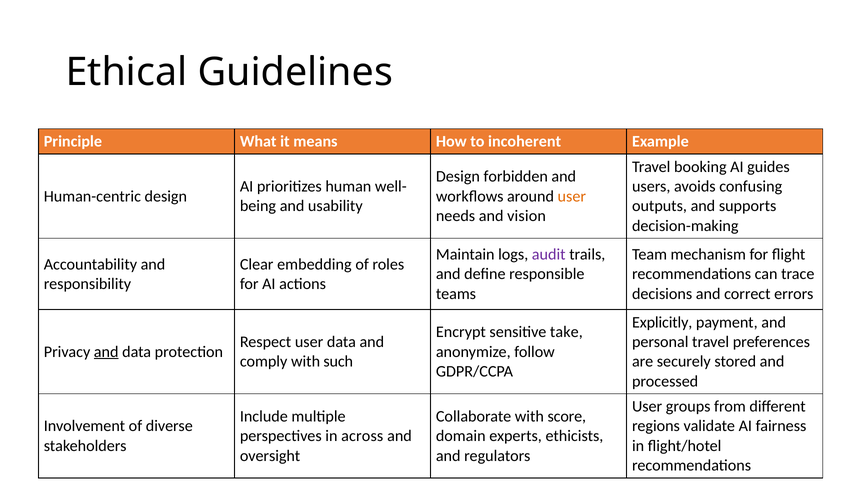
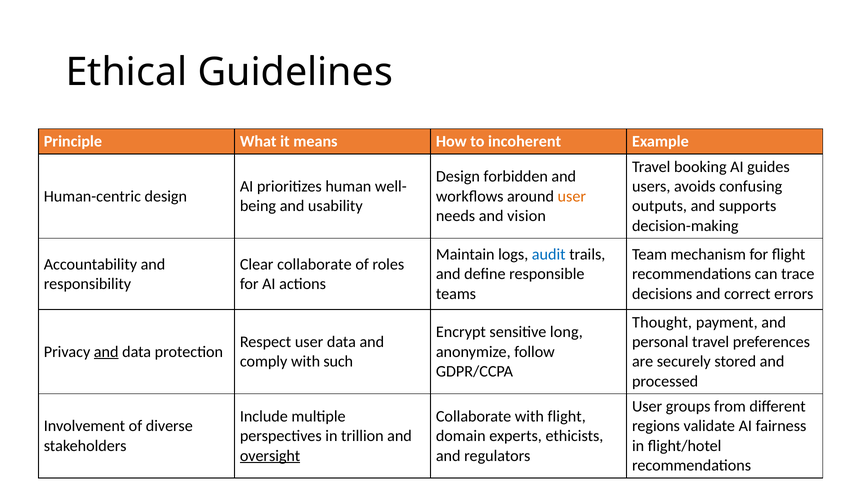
audit colour: purple -> blue (549, 254)
Clear embedding: embedding -> collaborate (314, 264)
Explicitly: Explicitly -> Thought (662, 322)
take: take -> long (566, 332)
with score: score -> flight (567, 416)
across: across -> trillion (362, 436)
oversight underline: none -> present (270, 455)
